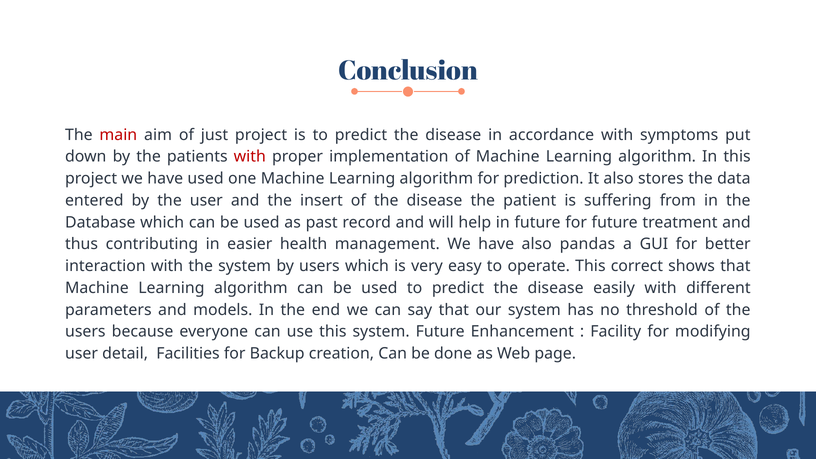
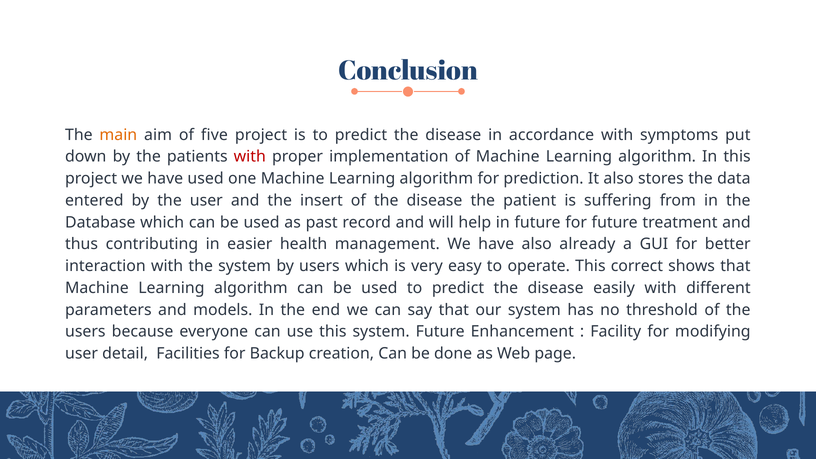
main colour: red -> orange (118, 135)
just: just -> five (214, 135)
pandas: pandas -> already (587, 244)
